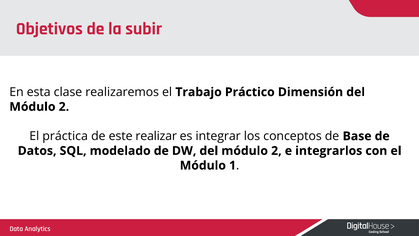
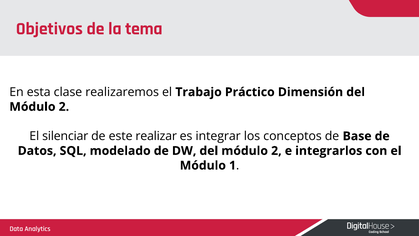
subir: subir -> tema (144, 29)
práctica: práctica -> silenciar (65, 136)
